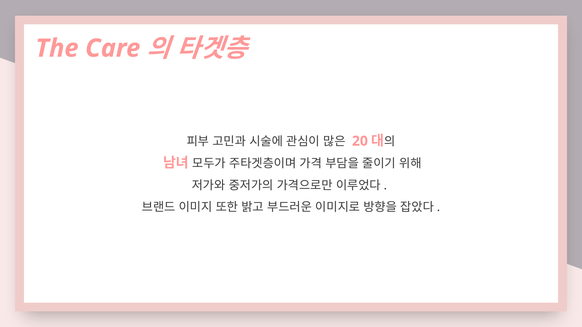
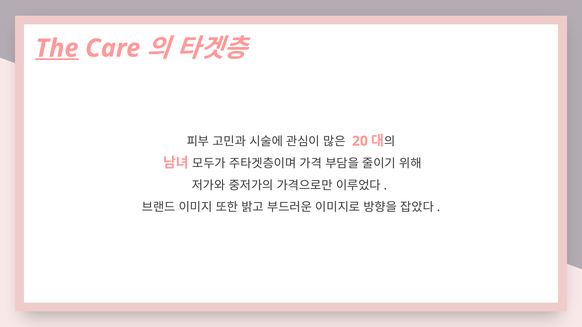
The underline: none -> present (57, 48)
